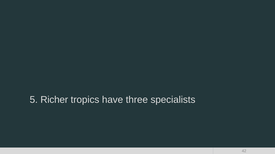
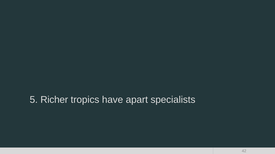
three: three -> apart (137, 100)
